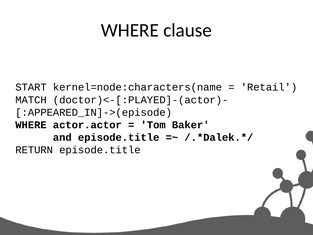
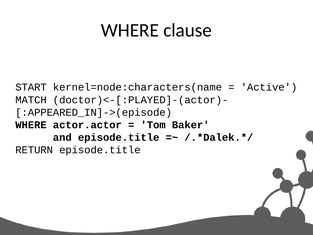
Retail: Retail -> Active (269, 87)
